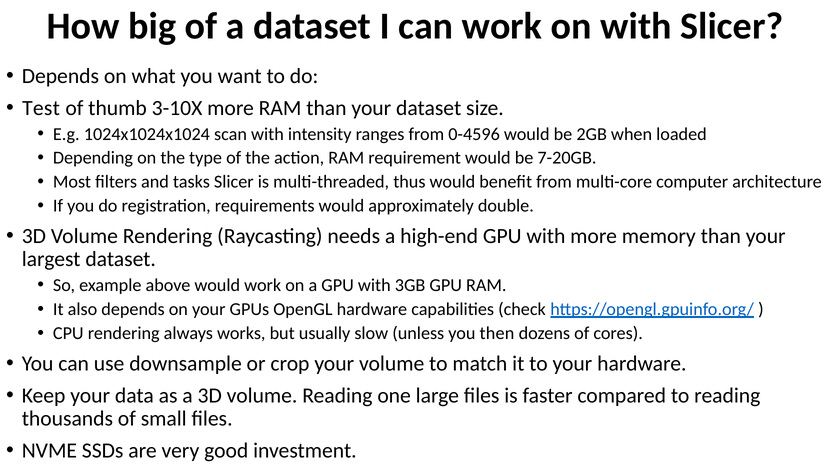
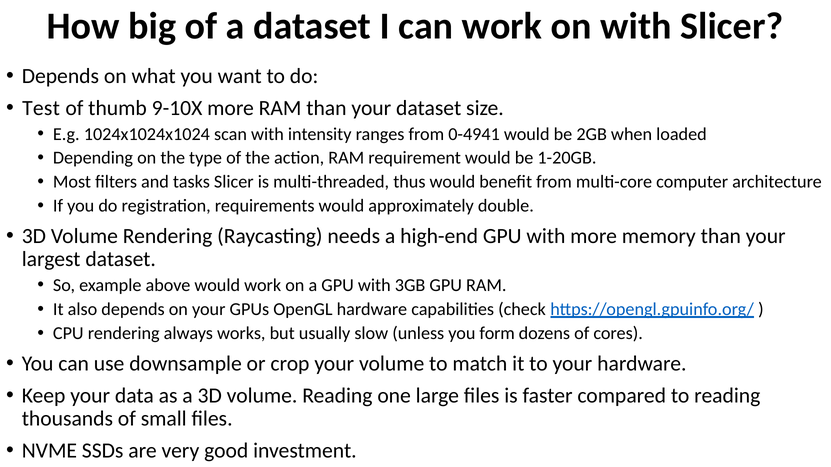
3-10X: 3-10X -> 9-10X (177, 108)
0-4596: 0-4596 -> 0-4941 (474, 134)
7-20GB: 7-20GB -> 1-20GB (567, 158)
then: then -> form (497, 334)
